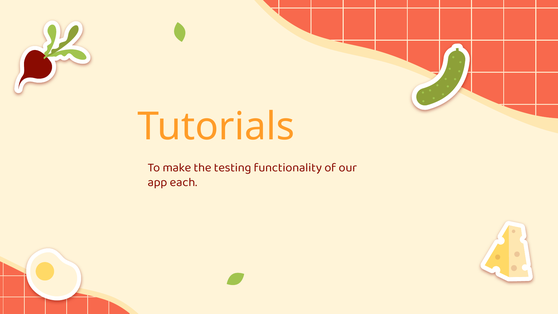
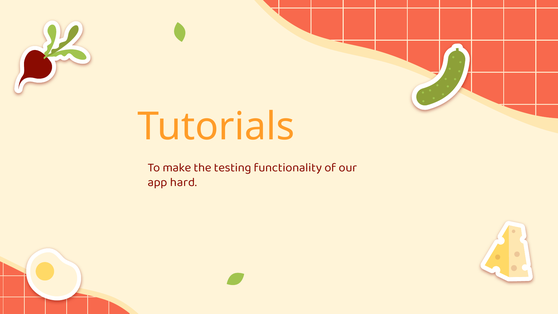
each: each -> hard (183, 182)
